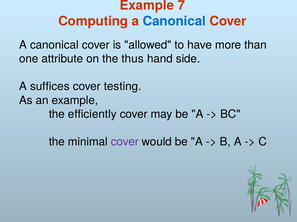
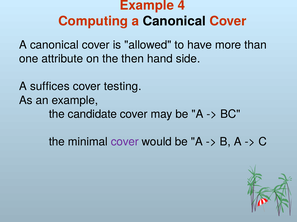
7: 7 -> 4 (181, 5)
Canonical colour: blue -> black (174, 21)
thus: thus -> then (133, 59)
efficiently: efficiently -> candidate (92, 114)
